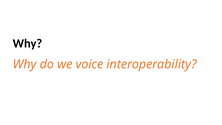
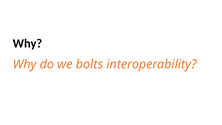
voice: voice -> bolts (89, 64)
